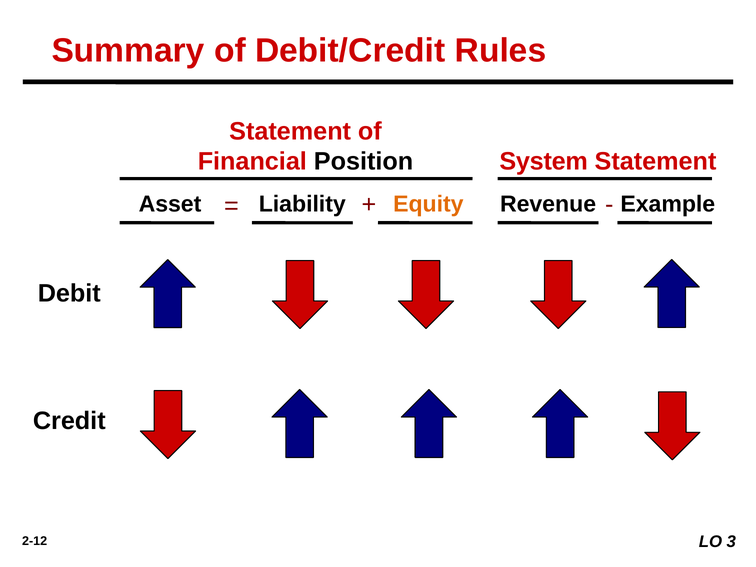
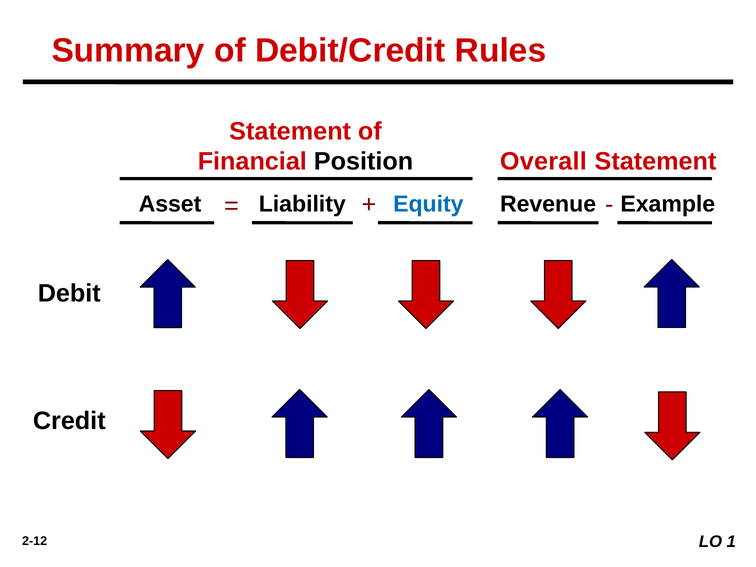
System: System -> Overall (543, 162)
Equity colour: orange -> blue (428, 204)
3: 3 -> 1 (731, 542)
